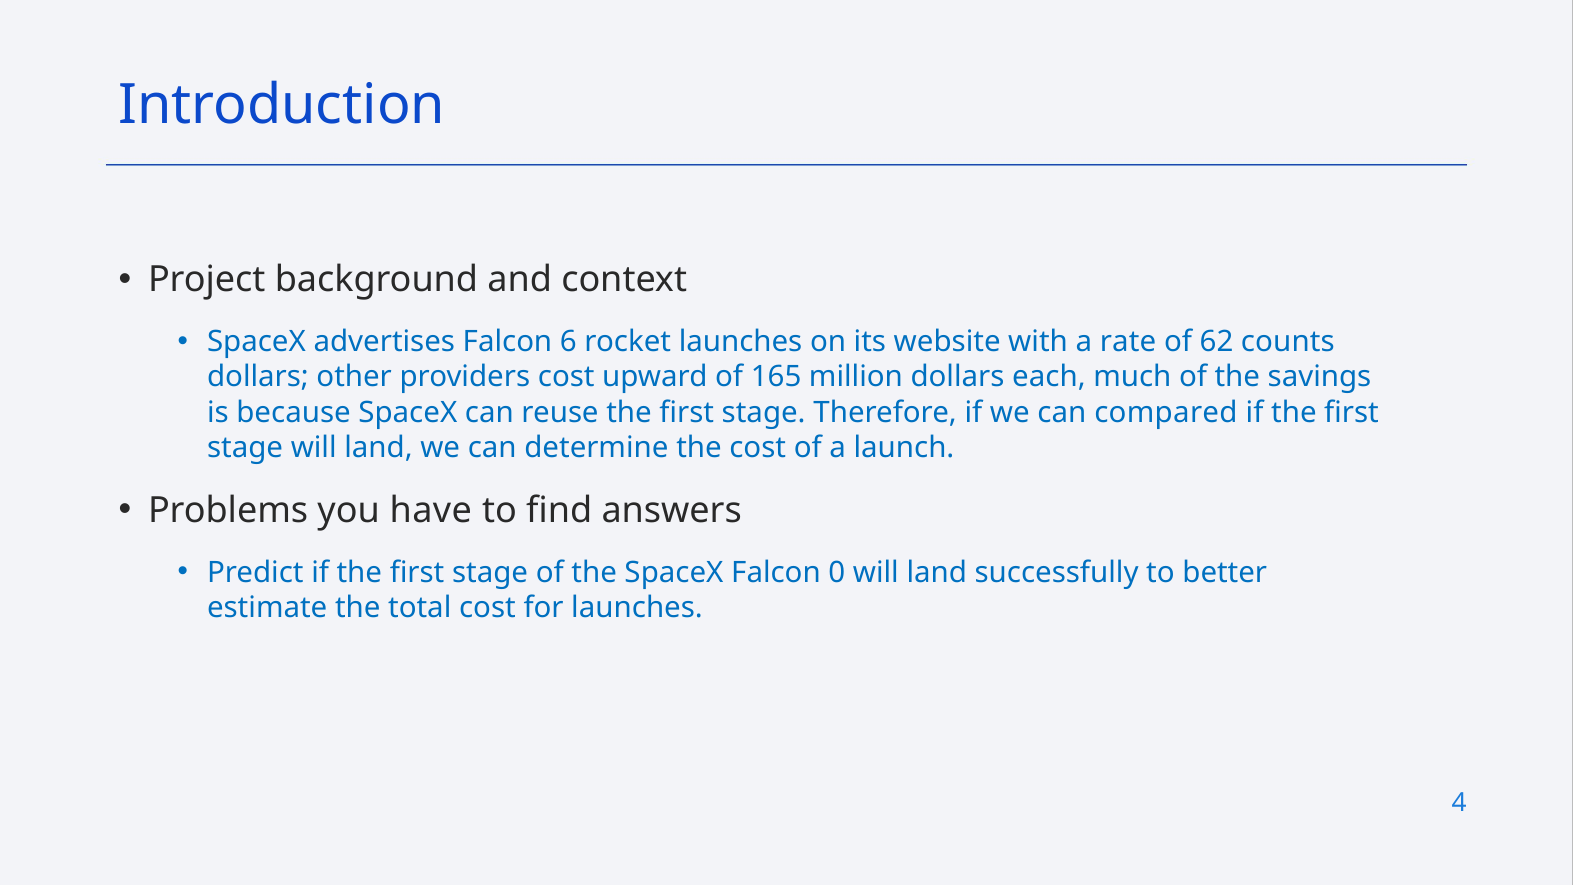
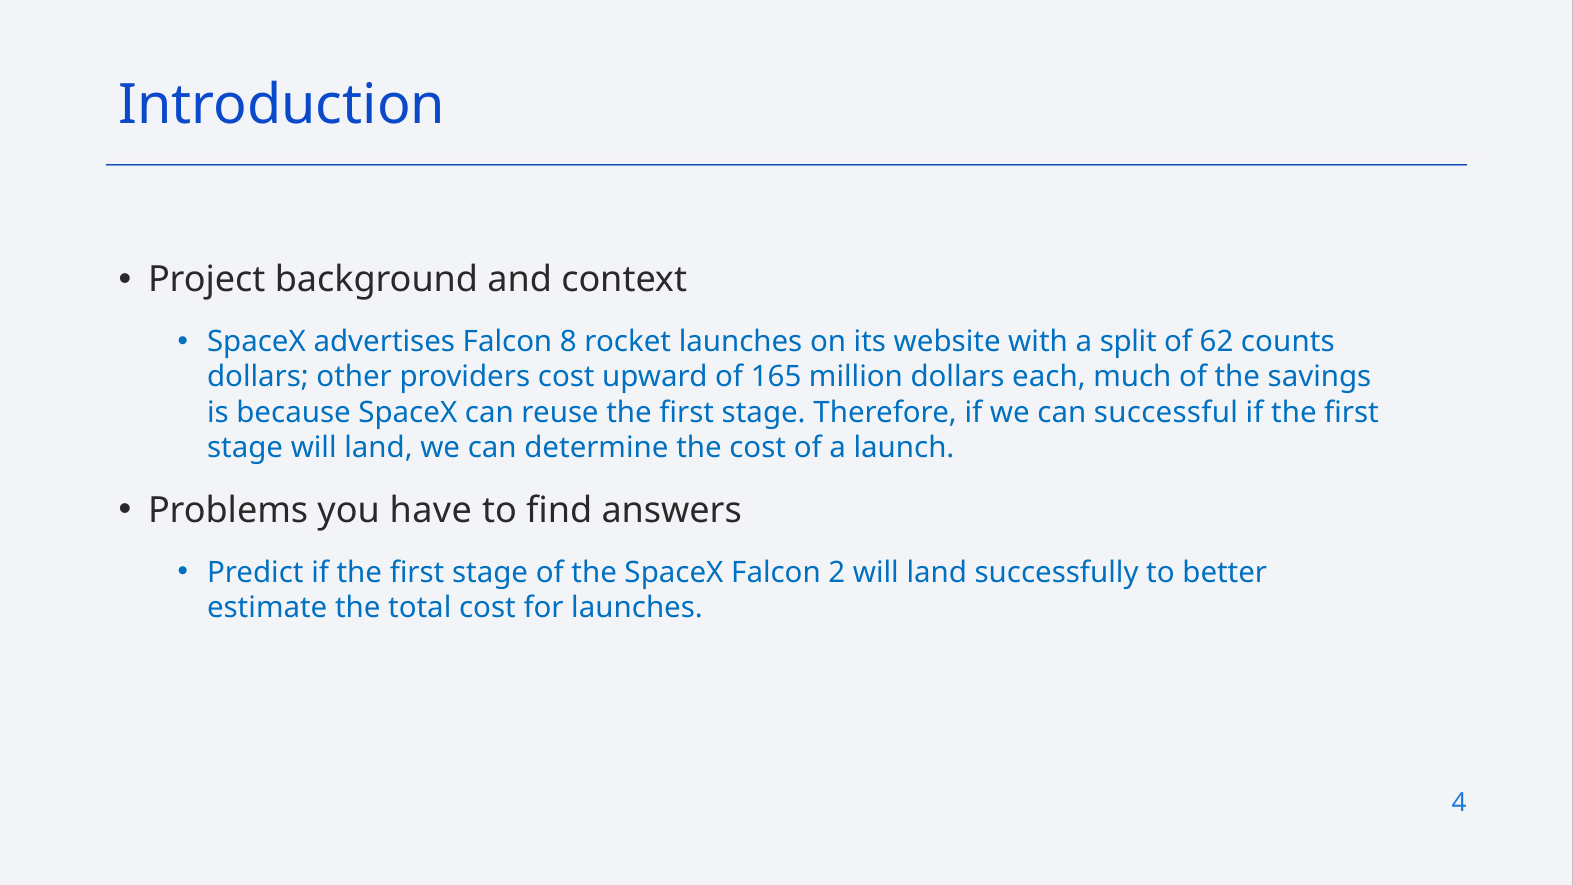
6: 6 -> 8 (568, 342)
rate: rate -> split (1128, 342)
compared: compared -> successful (1166, 413)
0: 0 -> 2 (837, 572)
